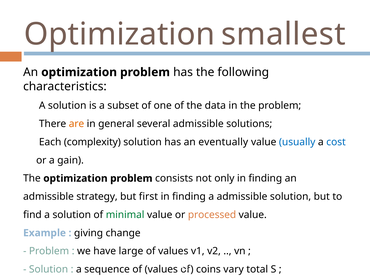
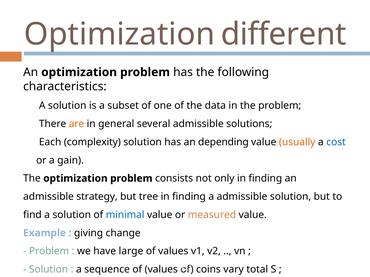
smallest: smallest -> different (284, 34)
eventually: eventually -> depending (223, 142)
usually colour: blue -> orange (297, 142)
first: first -> tree (148, 197)
minimal colour: green -> blue (125, 215)
processed: processed -> measured (212, 215)
